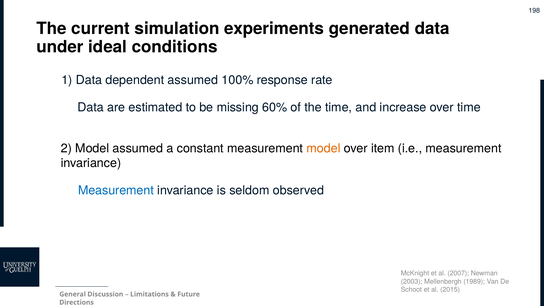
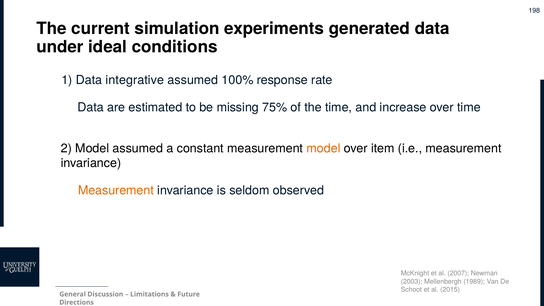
dependent: dependent -> integrative (135, 80)
60%: 60% -> 75% (275, 107)
Measurement colour: blue -> orange (116, 190)
